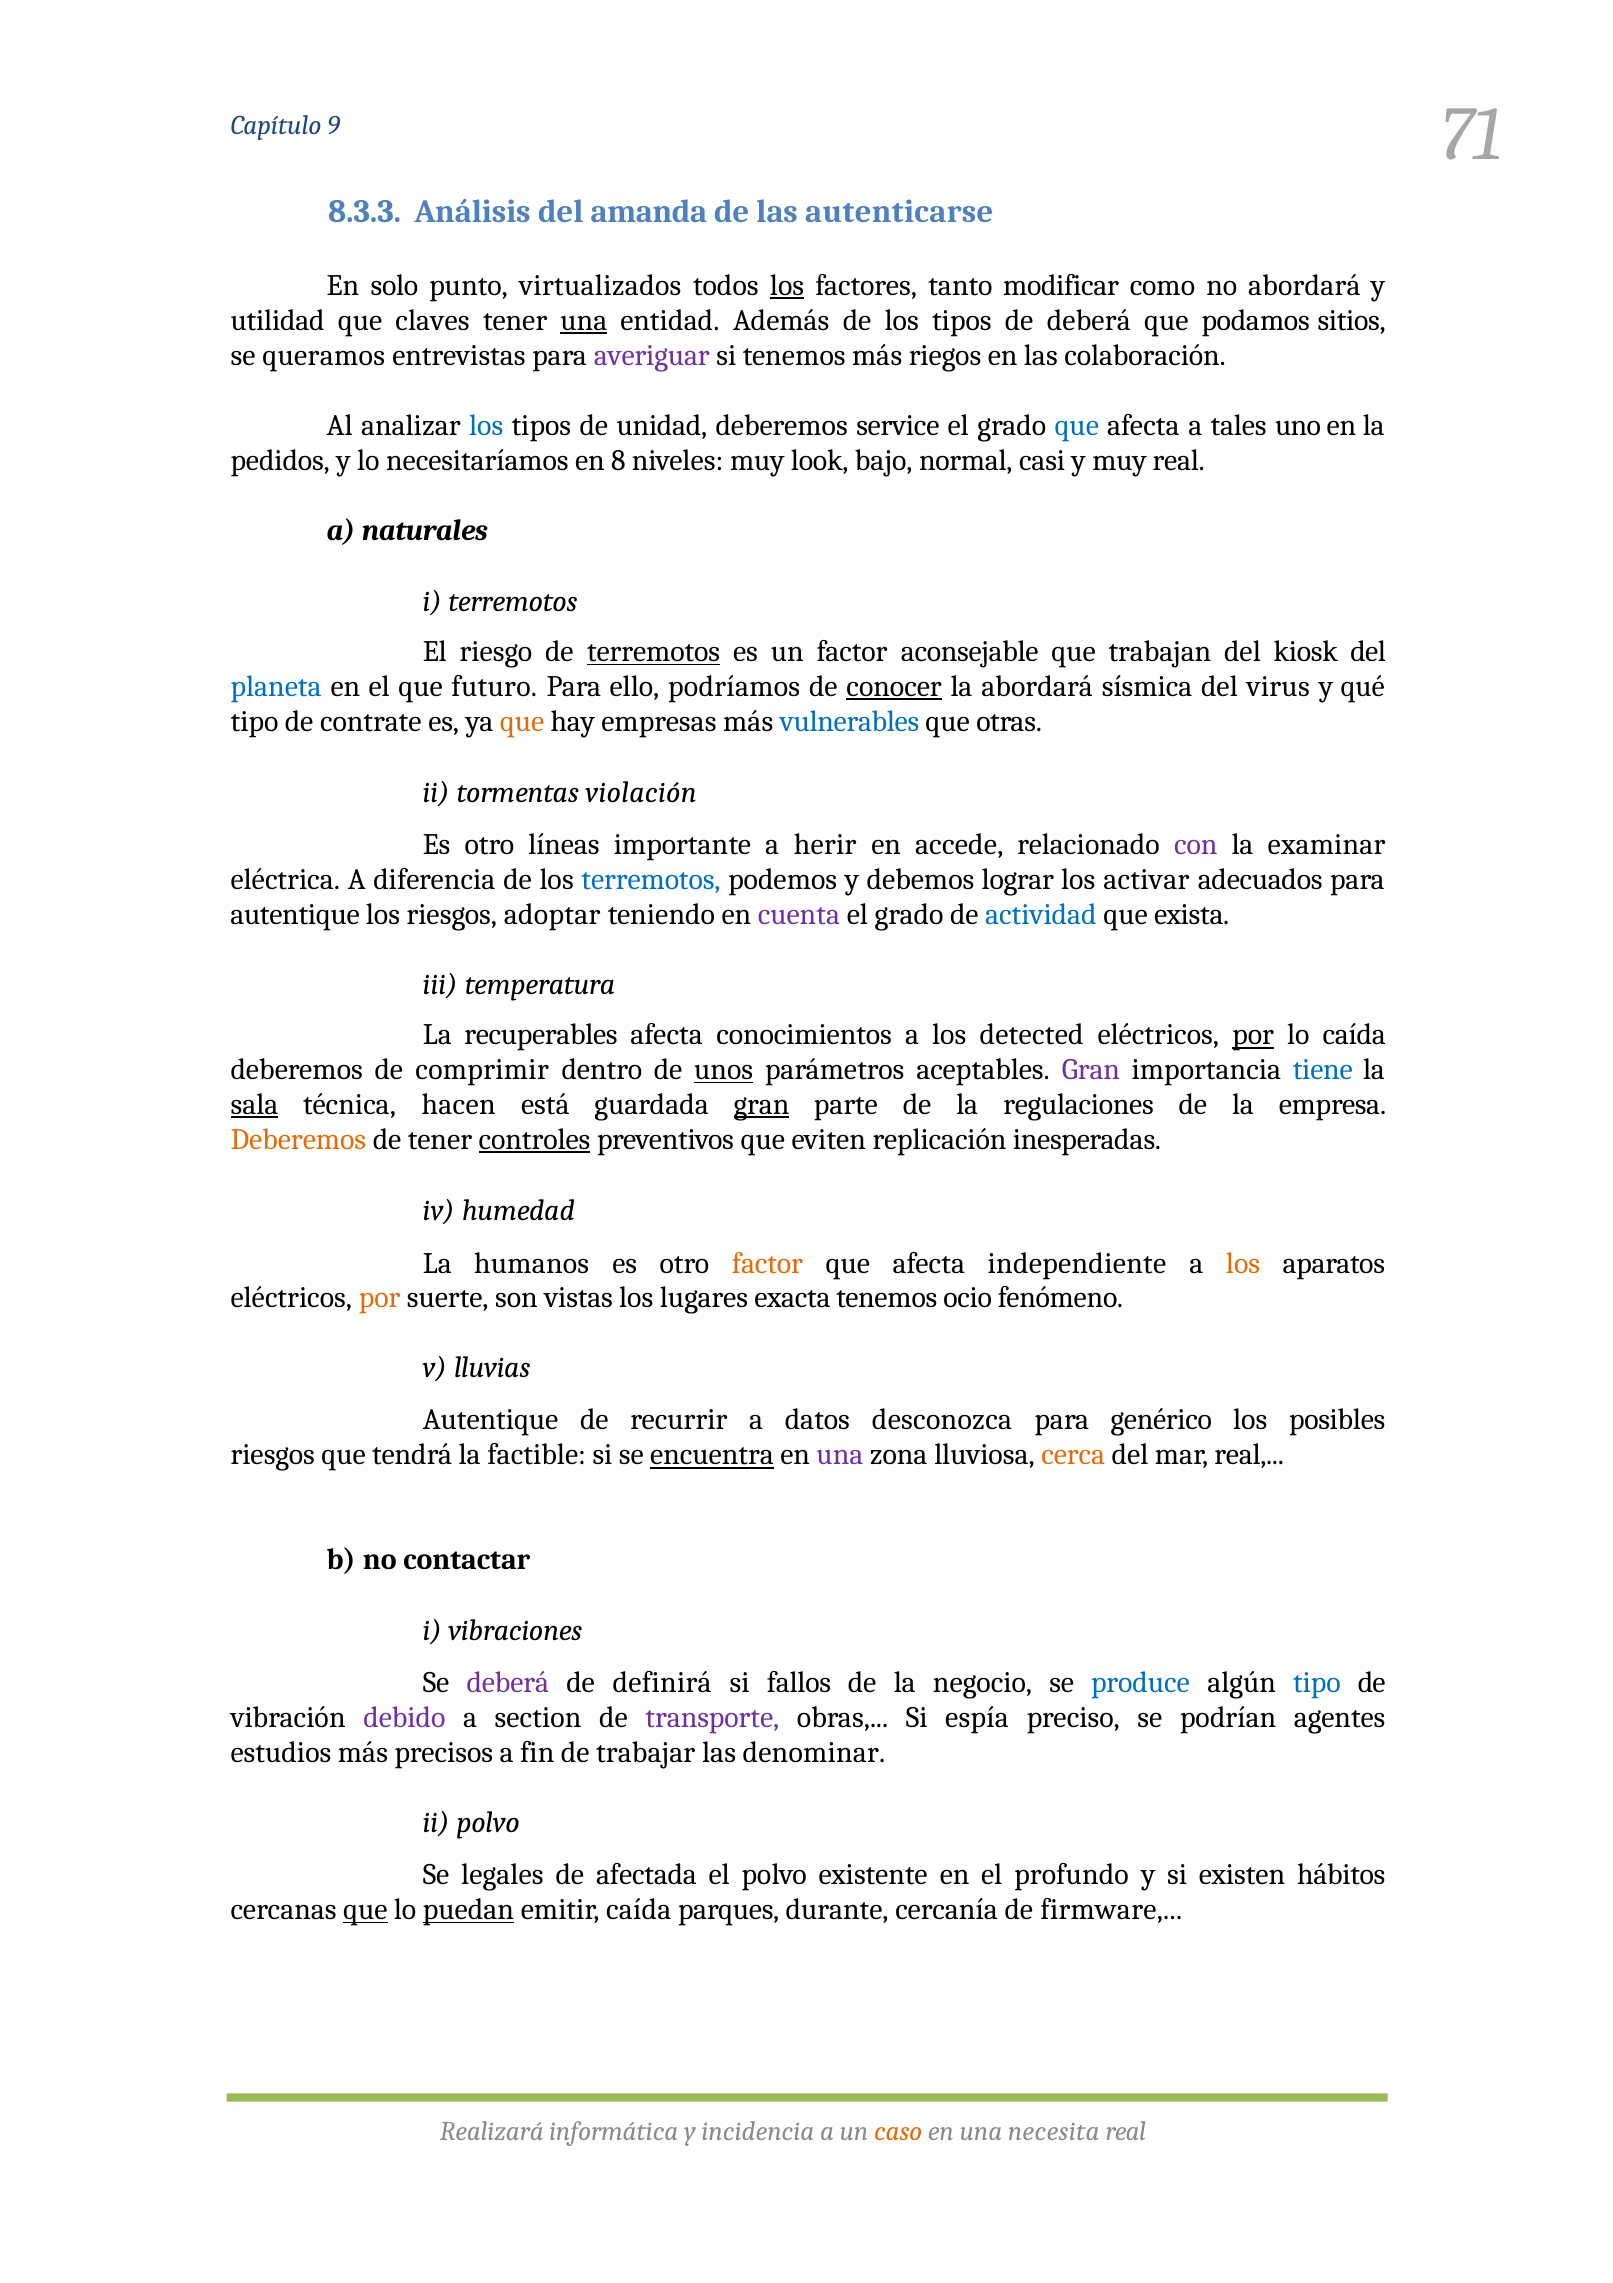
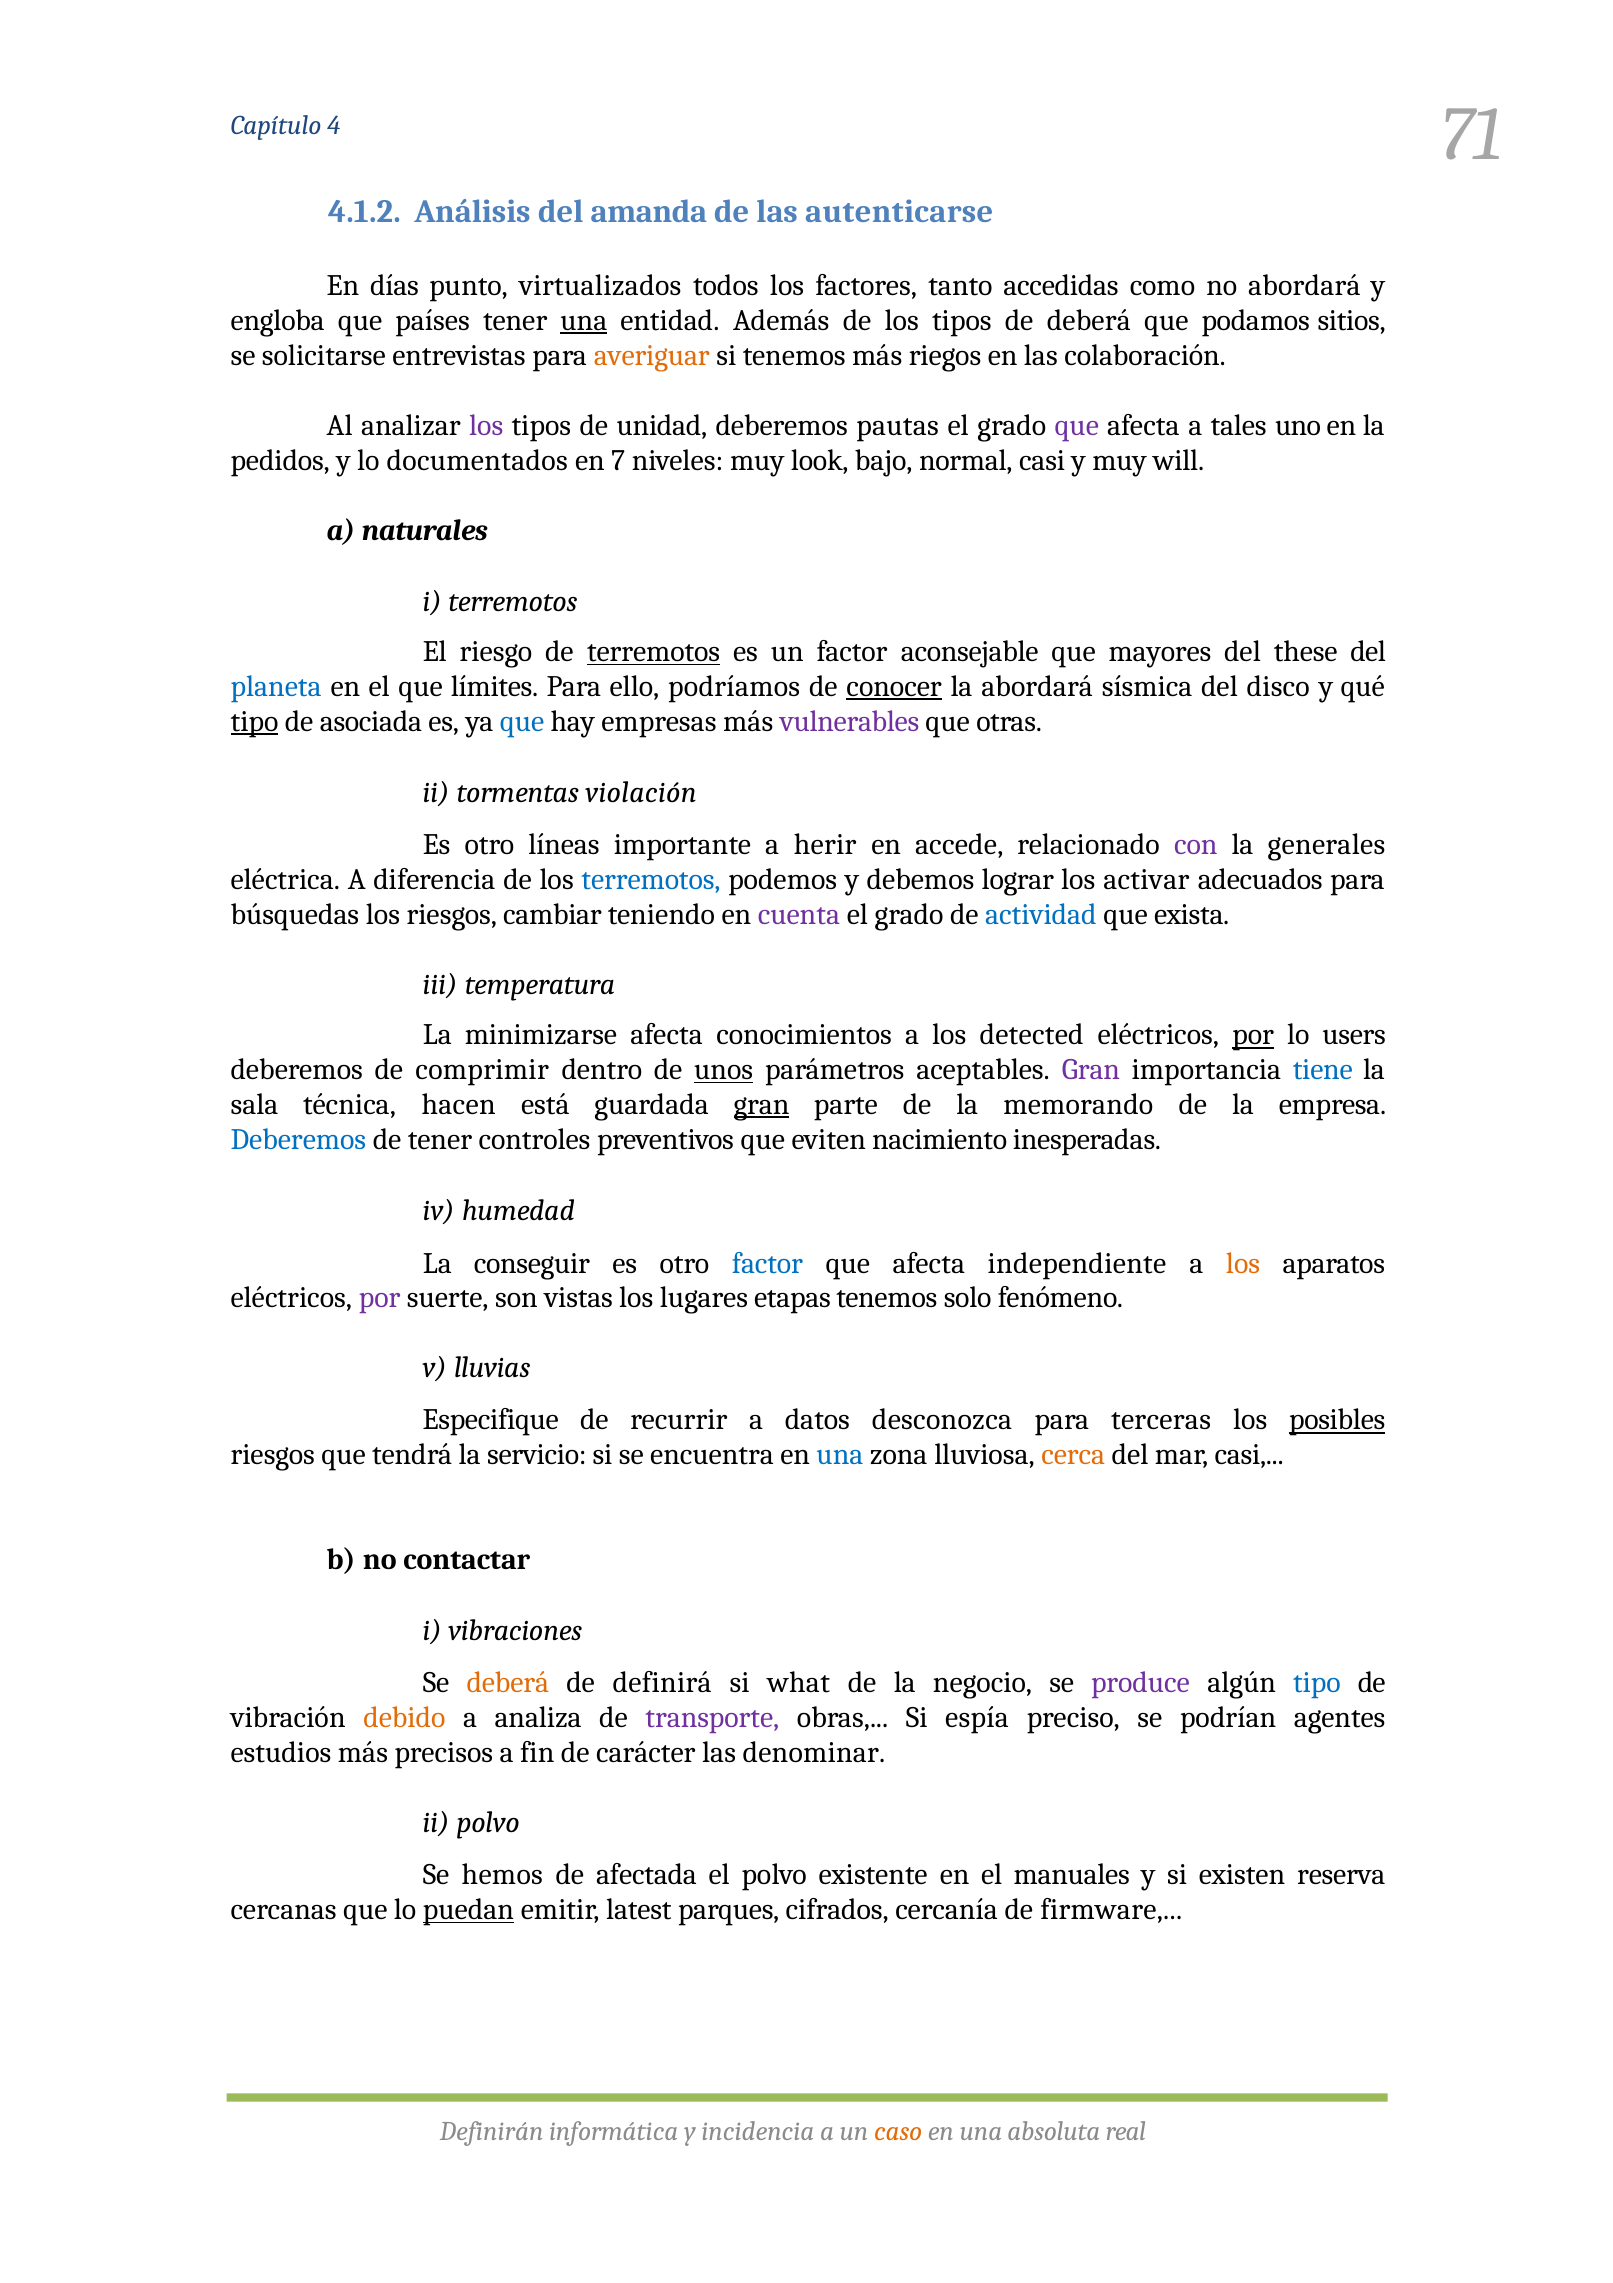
9: 9 -> 4 (334, 125)
8.3.3: 8.3.3 -> 4.1.2 (365, 212)
solo: solo -> días (395, 285)
los underline: present -> none (787, 285)
modificar: modificar -> accedidas (1061, 285)
utilidad: utilidad -> engloba (278, 320)
claves: claves -> países (433, 320)
queramos: queramos -> solicitarse (324, 355)
averiguar colour: purple -> orange (652, 355)
los colour: blue -> purple (486, 426)
service: service -> pautas (898, 426)
que colour: blue -> purple (1077, 426)
necesitaríamos: necesitaríamos -> documentados (477, 461)
8: 8 -> 7 (618, 461)
muy real: real -> will (1179, 461)
trabajan: trabajan -> mayores (1160, 652)
kiosk: kiosk -> these (1306, 652)
futuro: futuro -> límites (495, 686)
virus: virus -> disco (1278, 686)
tipo underline: none -> present (254, 721)
contrate: contrate -> asociada (371, 721)
que colour: orange -> blue (522, 721)
vulnerables colour: blue -> purple (850, 721)
examinar: examinar -> generales (1326, 845)
autentique: autentique -> búsquedas (295, 915)
adoptar: adoptar -> cambiar (552, 915)
recuperables: recuperables -> minimizarse (541, 1035)
lo caída: caída -> users (1354, 1035)
sala underline: present -> none (255, 1104)
regulaciones: regulaciones -> memorando (1078, 1104)
Deberemos colour: orange -> blue (298, 1139)
controles underline: present -> none (534, 1139)
replicación: replicación -> nacimiento (940, 1139)
humanos: humanos -> conseguir (532, 1263)
factor colour: orange -> blue (767, 1263)
por colour: orange -> purple (380, 1298)
exacta: exacta -> etapas (792, 1298)
ocio: ocio -> solo (968, 1298)
Autentique: Autentique -> Especifique (491, 1420)
genérico: genérico -> terceras (1161, 1420)
posibles underline: none -> present (1337, 1420)
factible: factible -> servicio (537, 1455)
encuentra underline: present -> none (712, 1455)
una colour: purple -> blue (840, 1455)
mar real: real -> casi (1249, 1455)
deberá colour: purple -> orange (508, 1683)
fallos: fallos -> what (799, 1683)
produce colour: blue -> purple (1140, 1683)
debido colour: purple -> orange (404, 1718)
section: section -> analiza (538, 1718)
trabajar: trabajar -> carácter (646, 1753)
legales: legales -> hemos (502, 1875)
profundo: profundo -> manuales (1072, 1875)
hábitos: hábitos -> reserva (1341, 1875)
que underline: present -> none (365, 1909)
emitir caída: caída -> latest (639, 1909)
durante: durante -> cifrados (837, 1909)
Realizará: Realizará -> Definirán (492, 2132)
necesita: necesita -> absoluta (1054, 2132)
